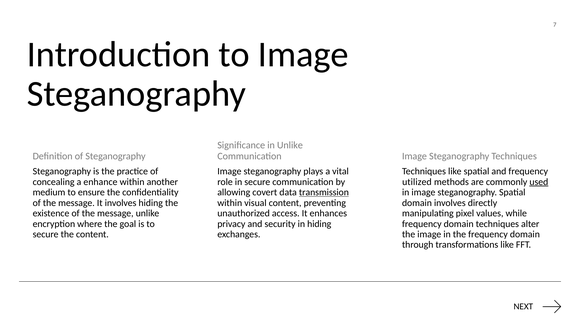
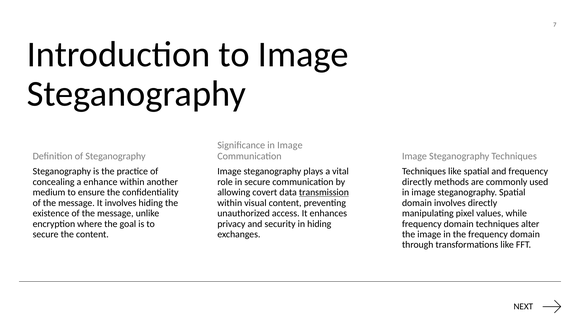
Significance in Unlike: Unlike -> Image (290, 145)
utilized: utilized -> directly (417, 182)
used underline: present -> none (539, 182)
